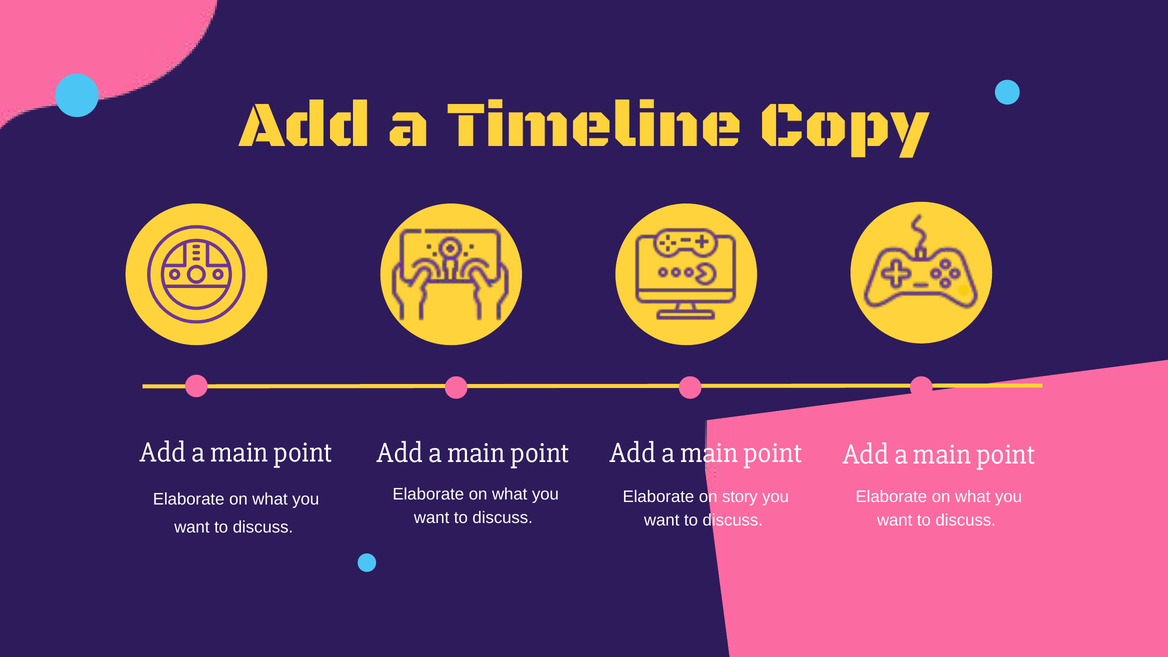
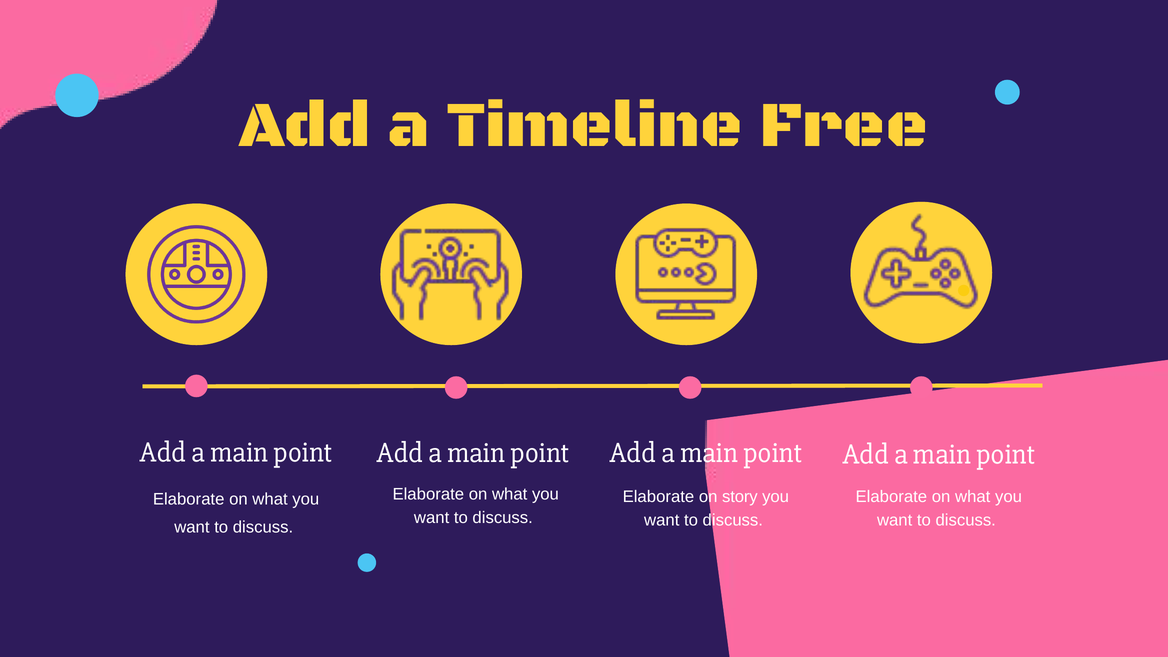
Copy: Copy -> Free (844, 125)
